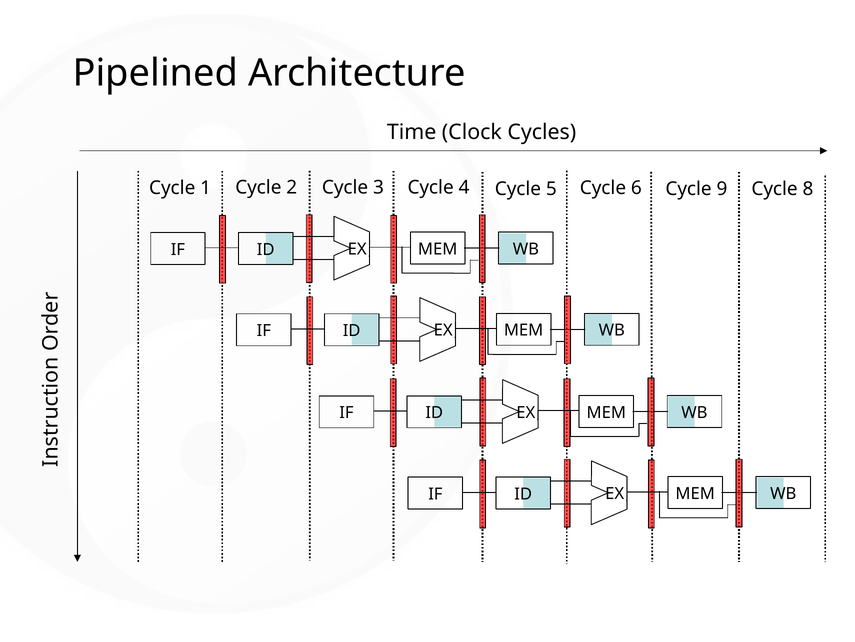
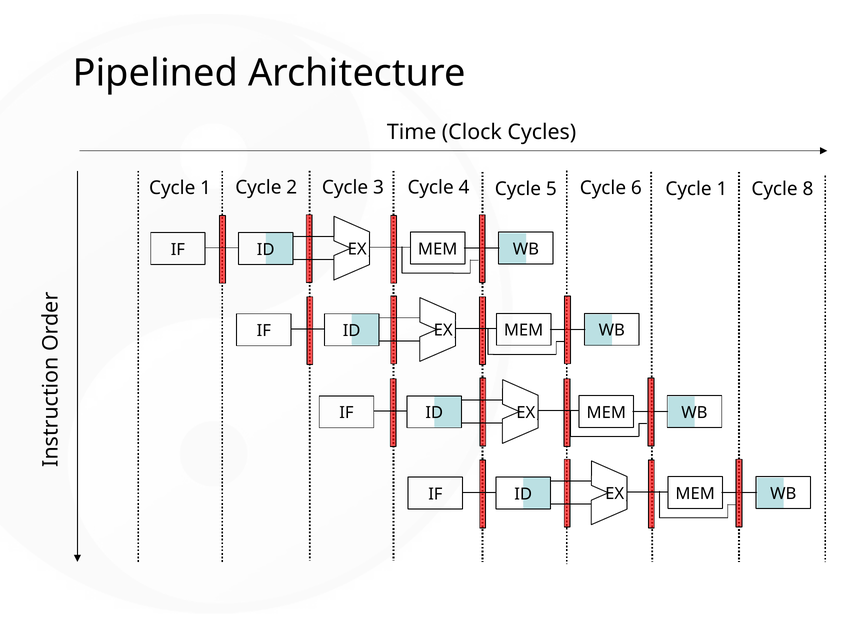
6 Cycle 9: 9 -> 1 (722, 189)
